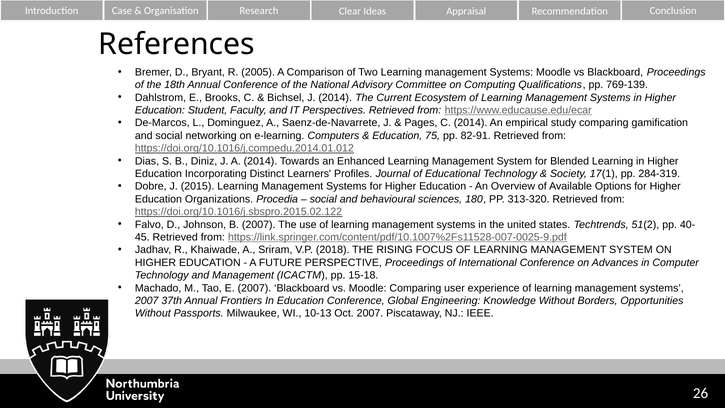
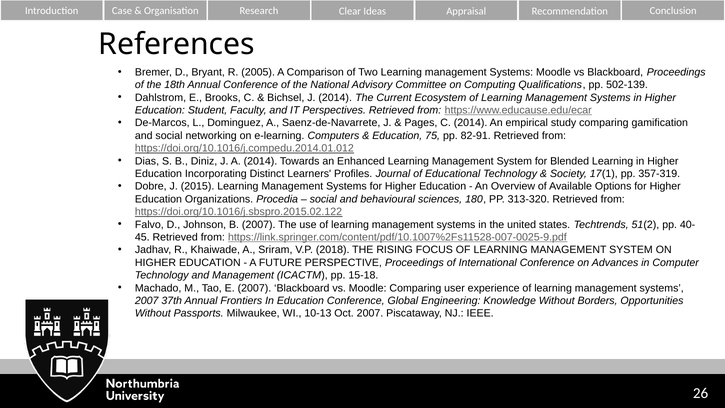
769-139: 769-139 -> 502-139 (627, 85)
284-319: 284-319 -> 357-319 (659, 174)
